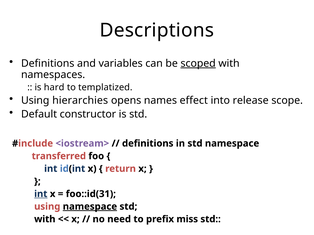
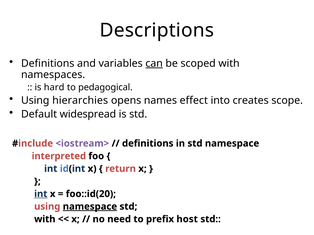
can underline: none -> present (154, 64)
scoped underline: present -> none (198, 64)
templatized: templatized -> pedagogical (105, 87)
release: release -> creates (251, 101)
constructor: constructor -> widespread (88, 115)
transferred: transferred -> interpreted (59, 156)
foo::id(31: foo::id(31 -> foo::id(20 (91, 194)
miss: miss -> host (187, 220)
